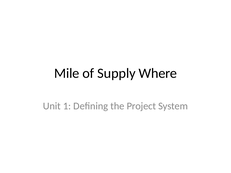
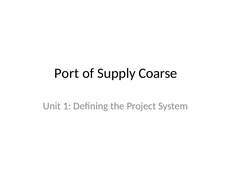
Mile: Mile -> Port (67, 73)
Where: Where -> Coarse (158, 73)
